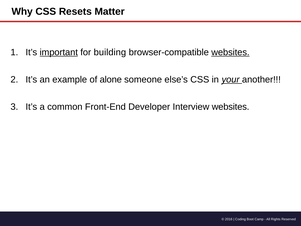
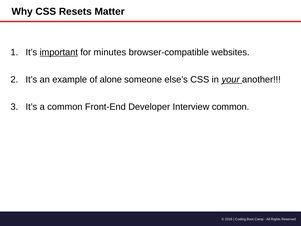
building: building -> minutes (110, 52)
websites underline: present -> none (230, 52)
Interview websites: websites -> common (231, 107)
